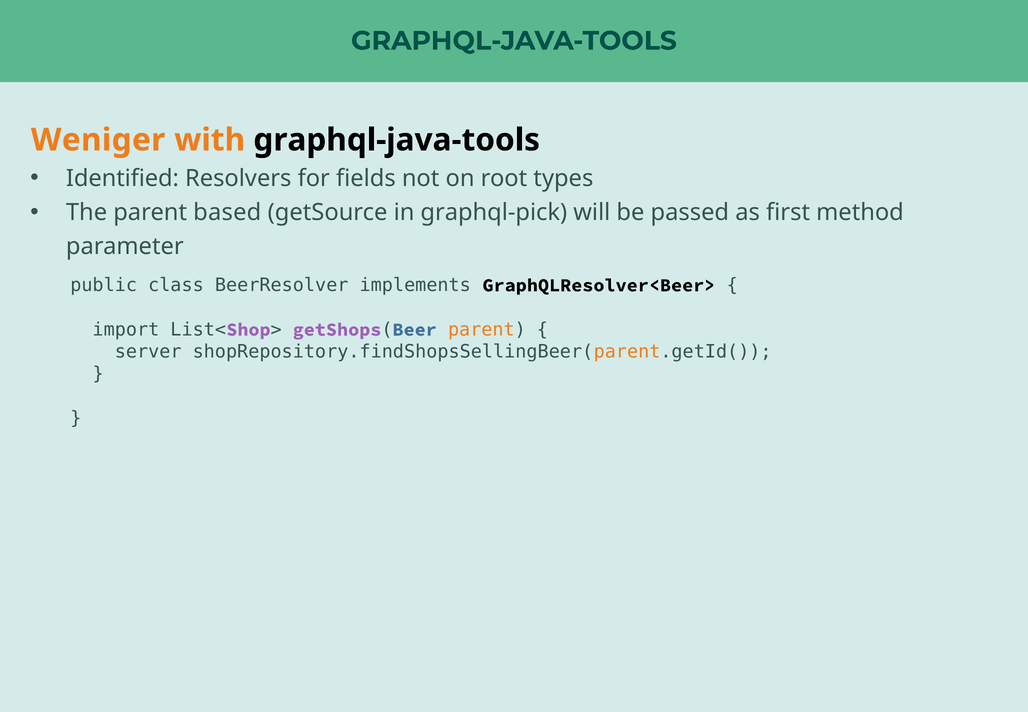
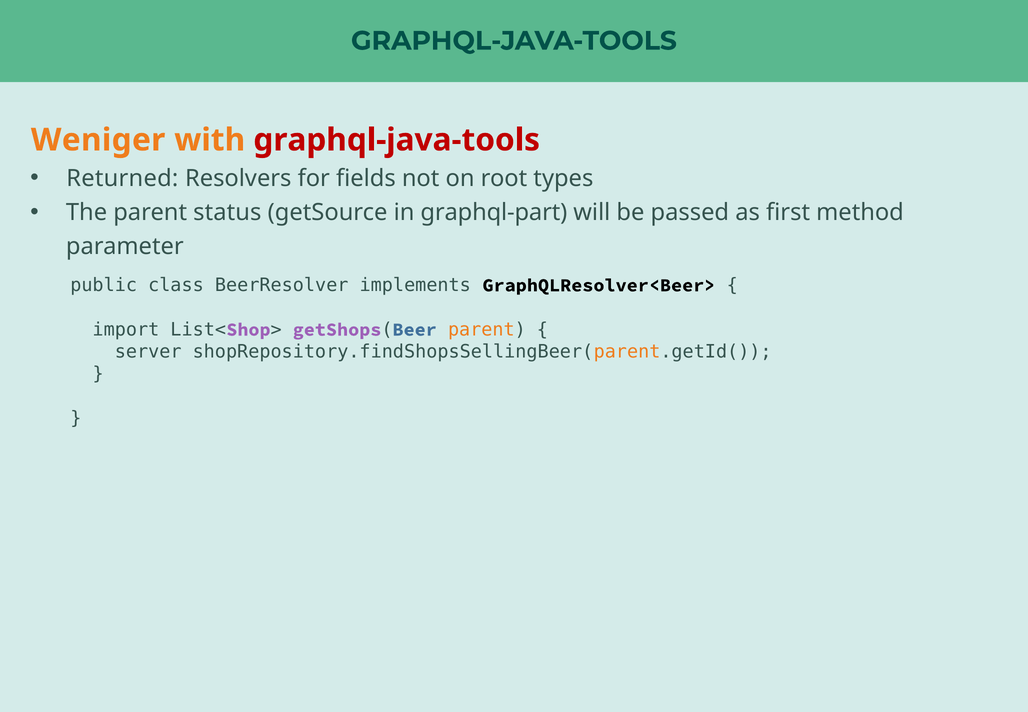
graphql-java-tools colour: black -> red (397, 140)
Identified: Identified -> Returned (122, 178)
based: based -> status (227, 212)
graphql-pick: graphql-pick -> graphql-part (494, 212)
